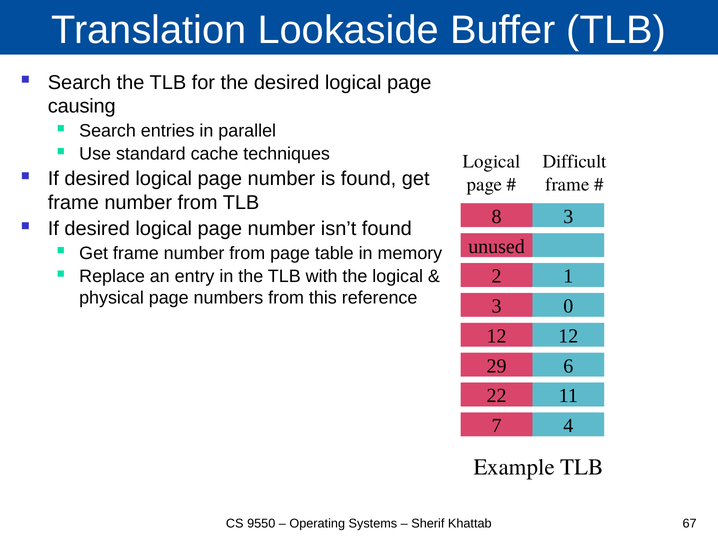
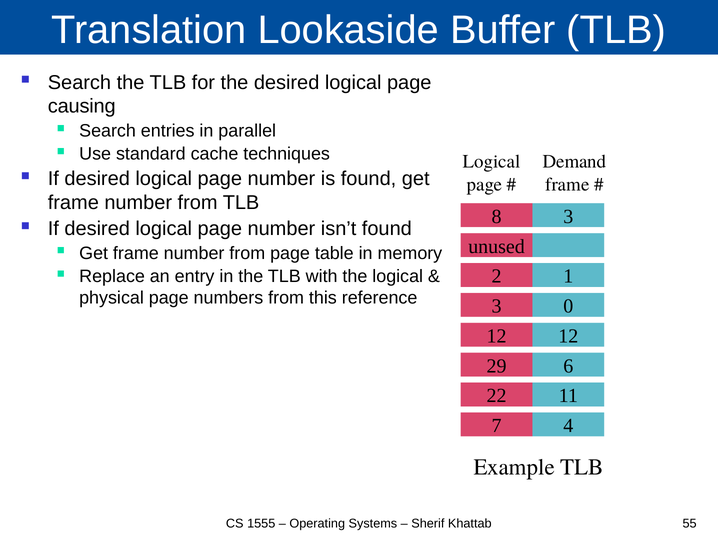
Difficult: Difficult -> Demand (575, 162)
9550: 9550 -> 1555 (261, 524)
67: 67 -> 55 (690, 524)
